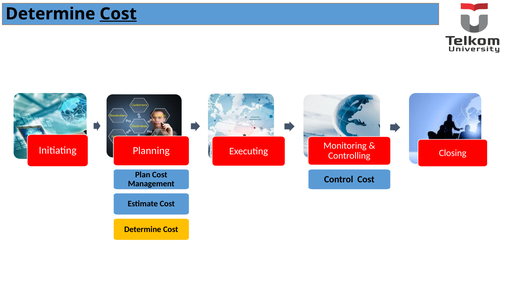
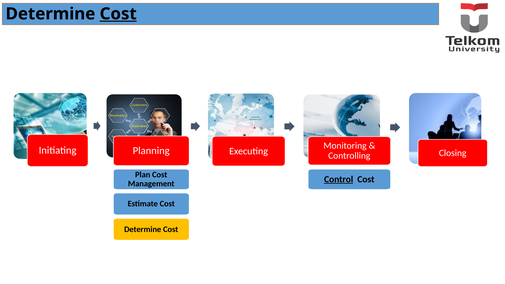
Control underline: none -> present (339, 179)
